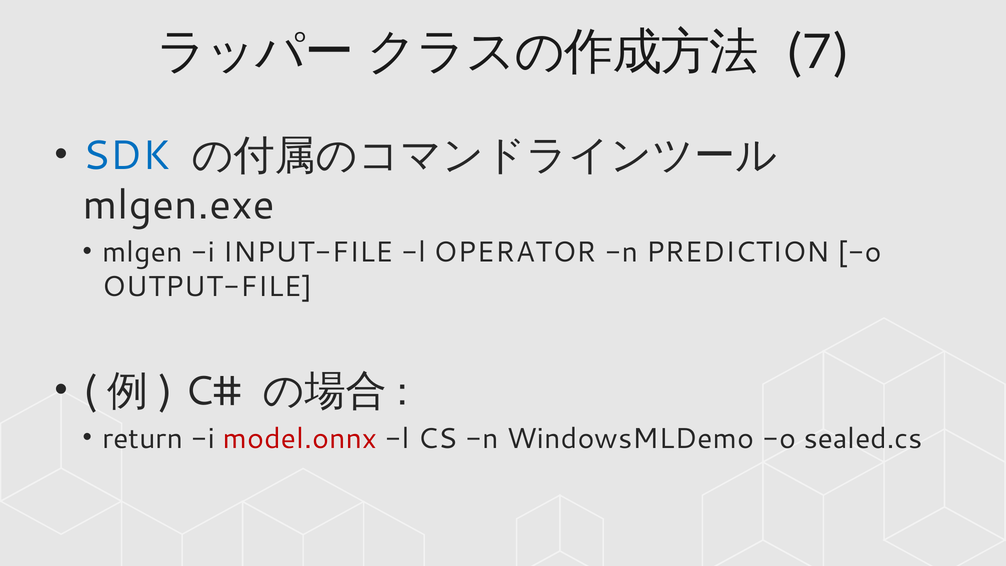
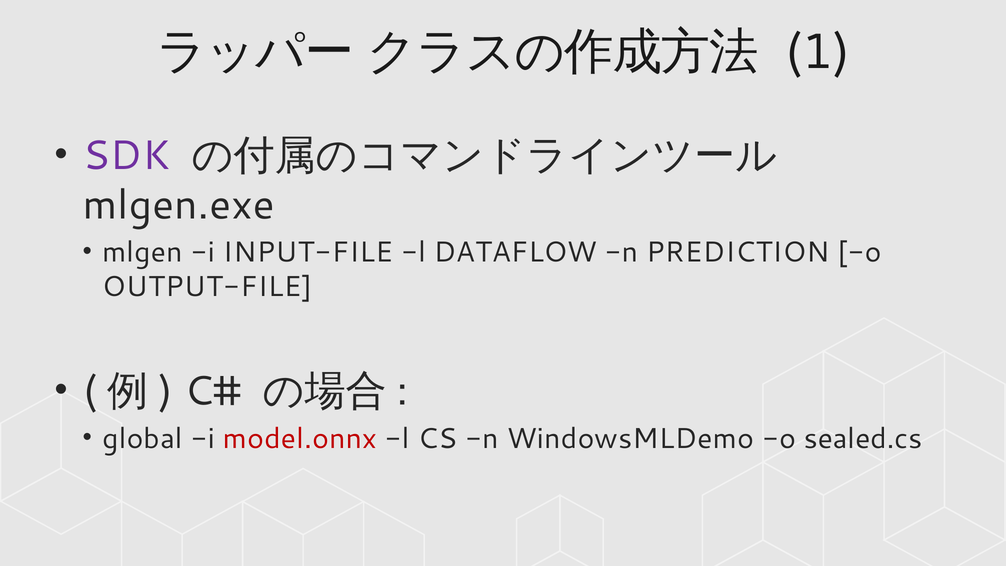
7: 7 -> 1 (818, 52)
SDK colour: blue -> purple (127, 156)
OPERATOR: OPERATOR -> DATAFLOW (516, 252)
return: return -> global (143, 438)
